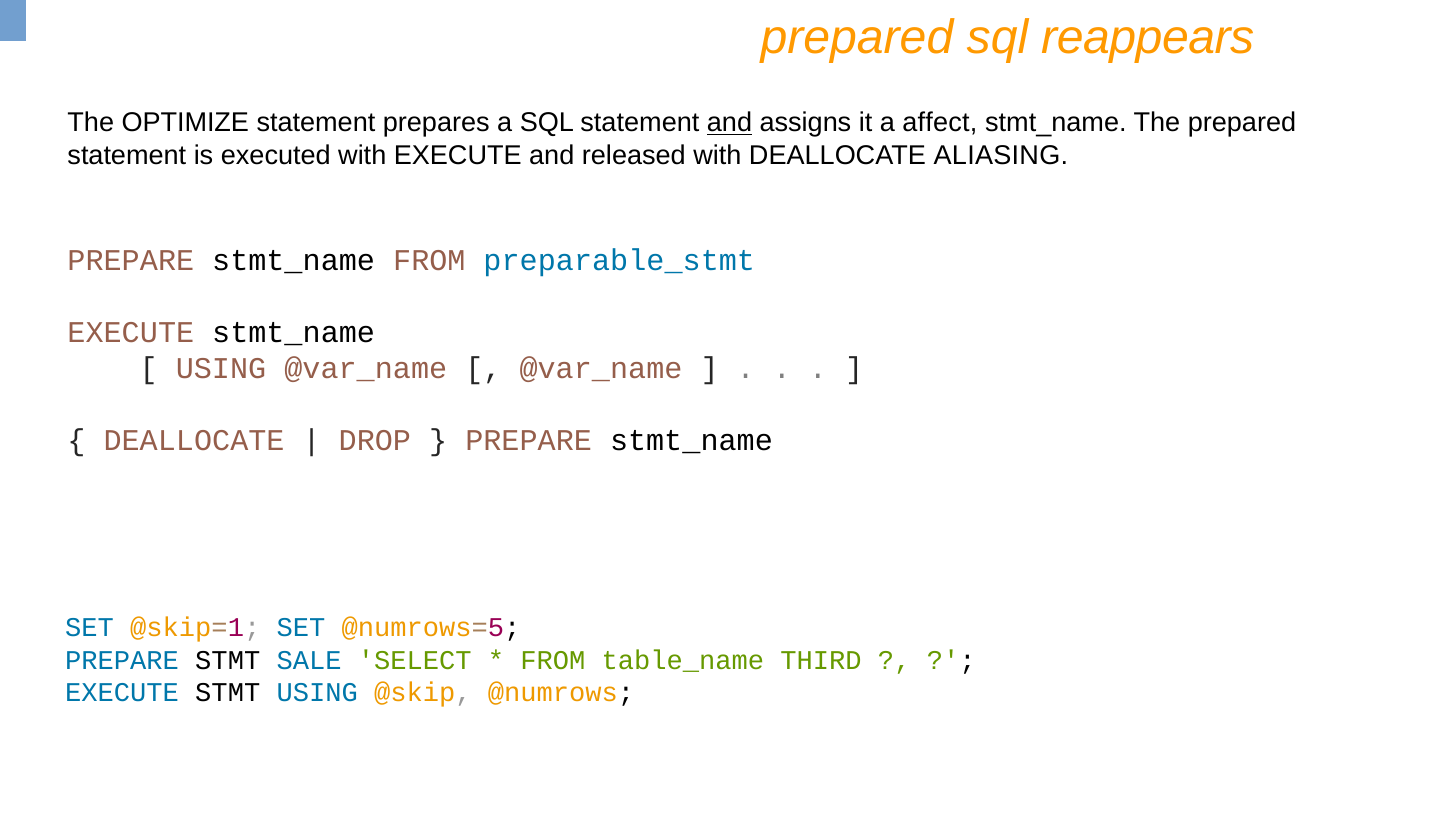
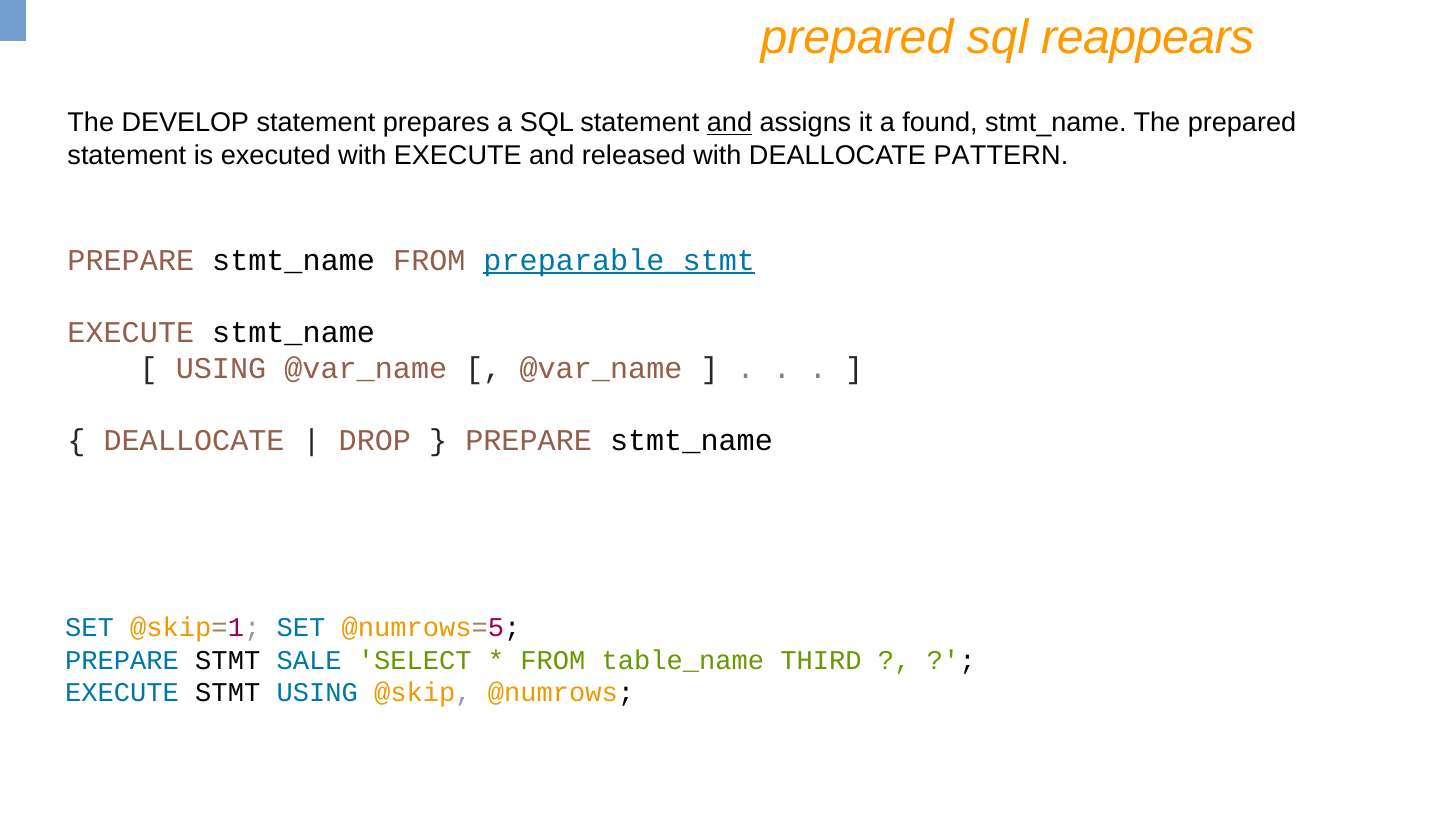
OPTIMIZE: OPTIMIZE -> DEVELOP (185, 123)
affect: affect -> found (940, 123)
ALIASING: ALIASING -> PATTERN (1001, 155)
preparable_stmt underline: none -> present (619, 260)
